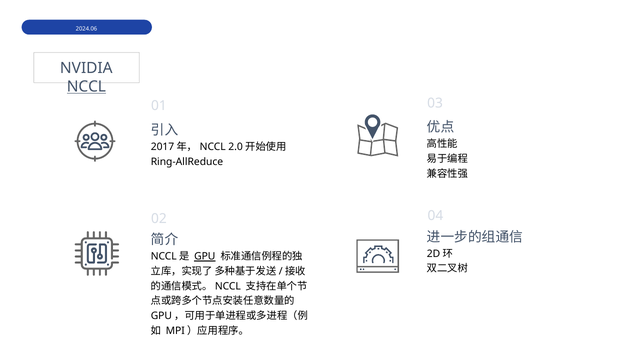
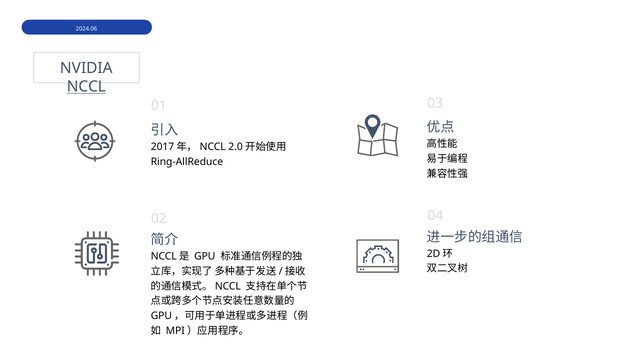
GPU underline: present -> none (205, 256)
